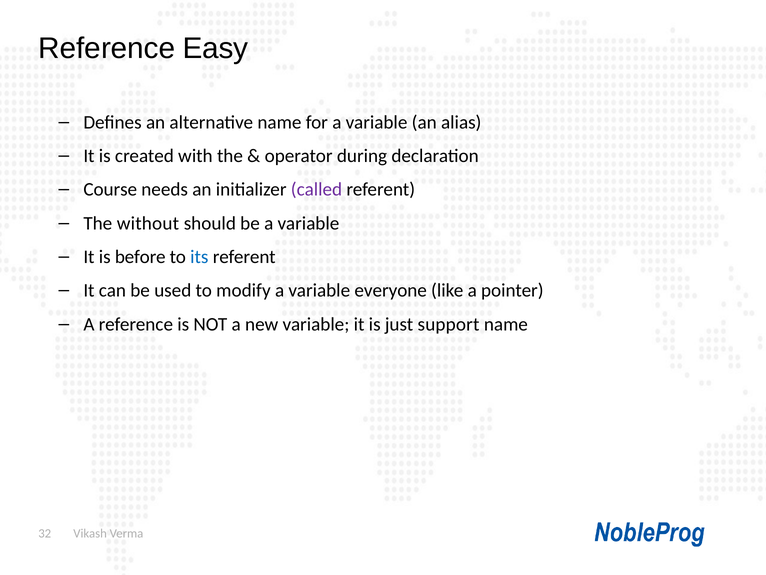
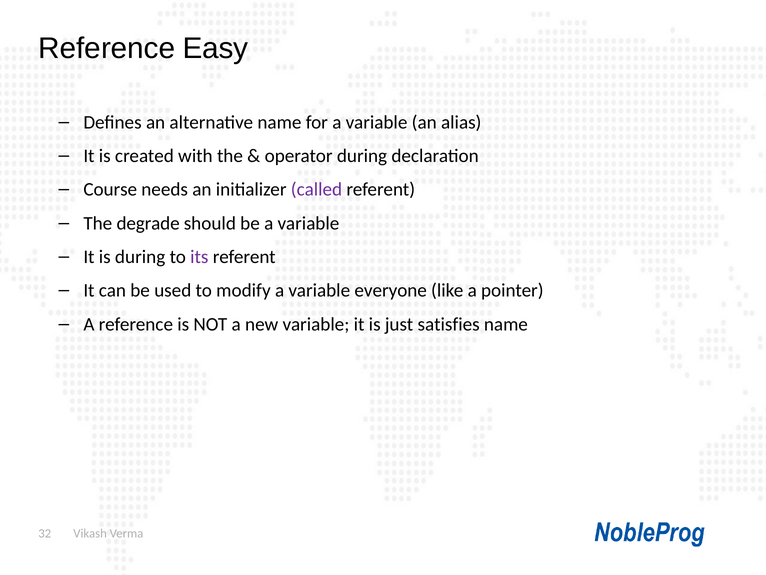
without: without -> degrade (148, 223)
is before: before -> during (140, 257)
its colour: blue -> purple (199, 257)
support: support -> satisfies (449, 324)
